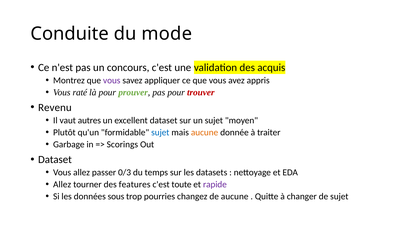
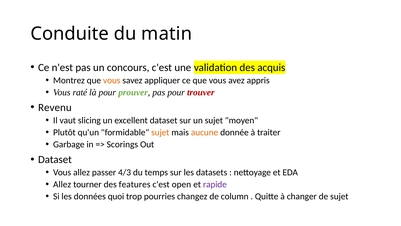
mode: mode -> matin (167, 34)
vous colour: purple -> orange (112, 80)
autres: autres -> slicing (89, 120)
sujet colour: blue -> orange (160, 132)
0/3: 0/3 -> 4/3 (125, 172)
toute: toute -> open (181, 184)
sous: sous -> quoi (116, 196)
de aucune: aucune -> column (235, 196)
